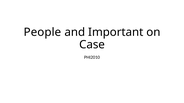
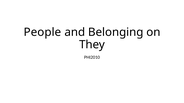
Important: Important -> Belonging (116, 32)
Case: Case -> They (92, 45)
